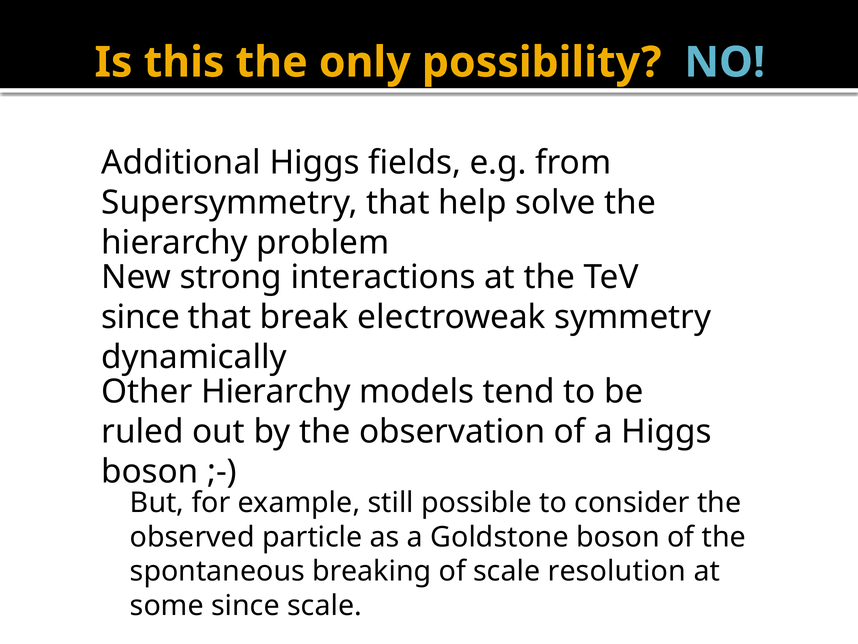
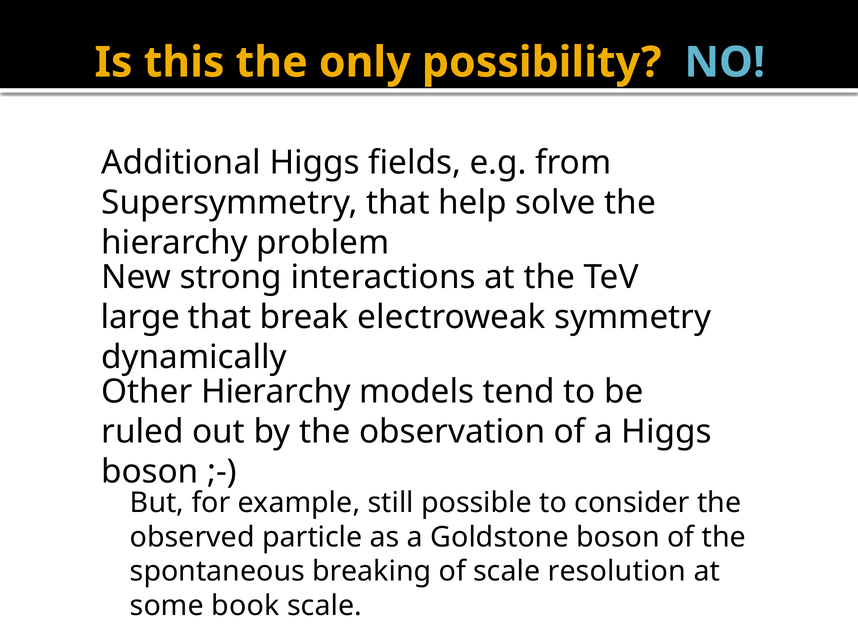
since: since -> large (141, 317)
some since: since -> book (245, 605)
